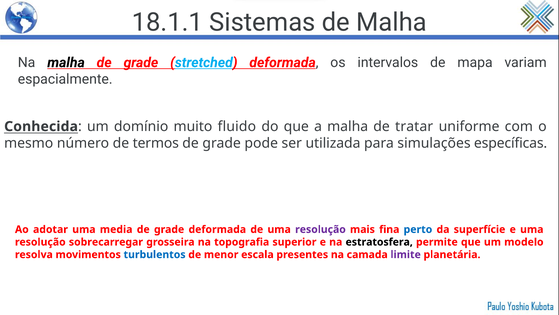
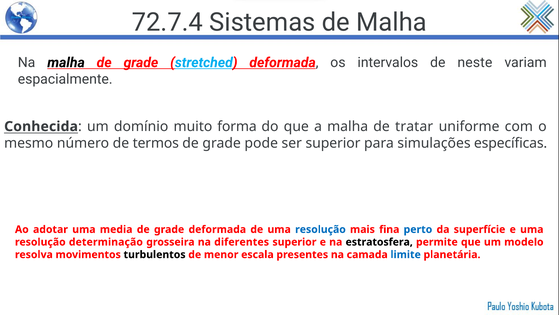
18.1.1: 18.1.1 -> 72.7.4 (167, 22)
mapa: mapa -> neste (475, 62)
fluido: fluido -> forma (237, 126)
ser utilizada: utilizada -> superior (333, 143)
resolução colour: purple -> blue (320, 229)
sobrecarregar: sobrecarregar -> determinação (106, 242)
topografia: topografia -> diferentes (242, 242)
turbulentos colour: blue -> black (155, 254)
limite colour: purple -> blue (406, 254)
